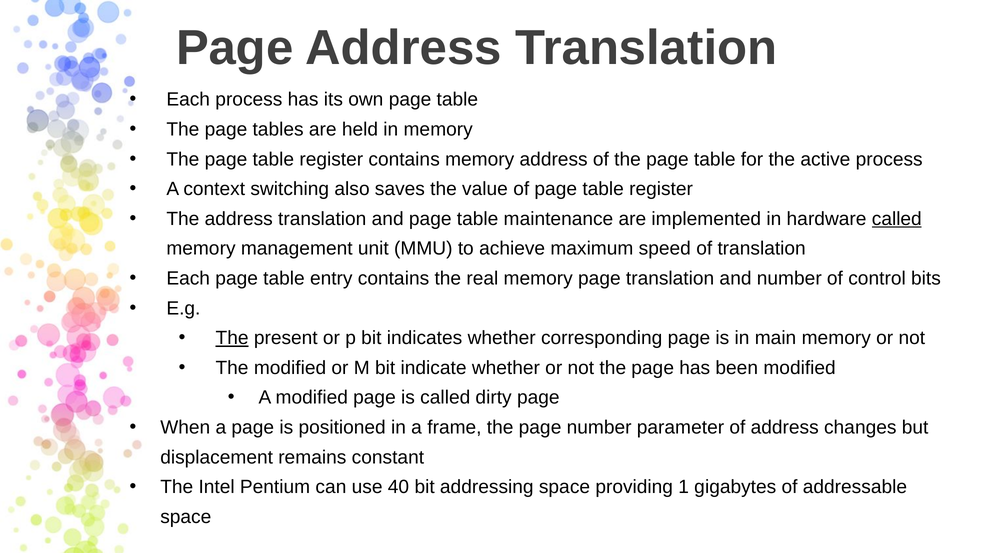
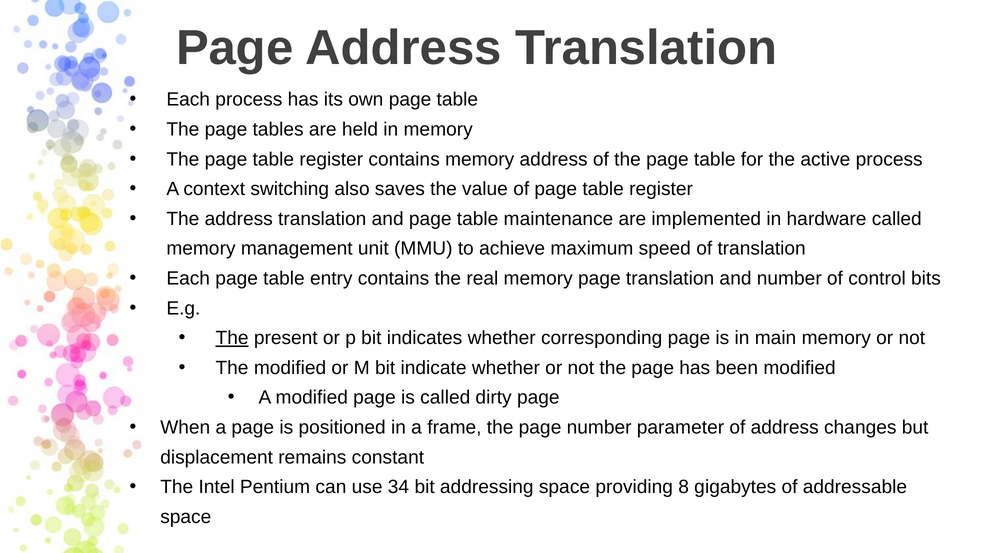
called underline: present -> none (897, 219)
40: 40 -> 34 (398, 487)
1: 1 -> 8 (684, 487)
